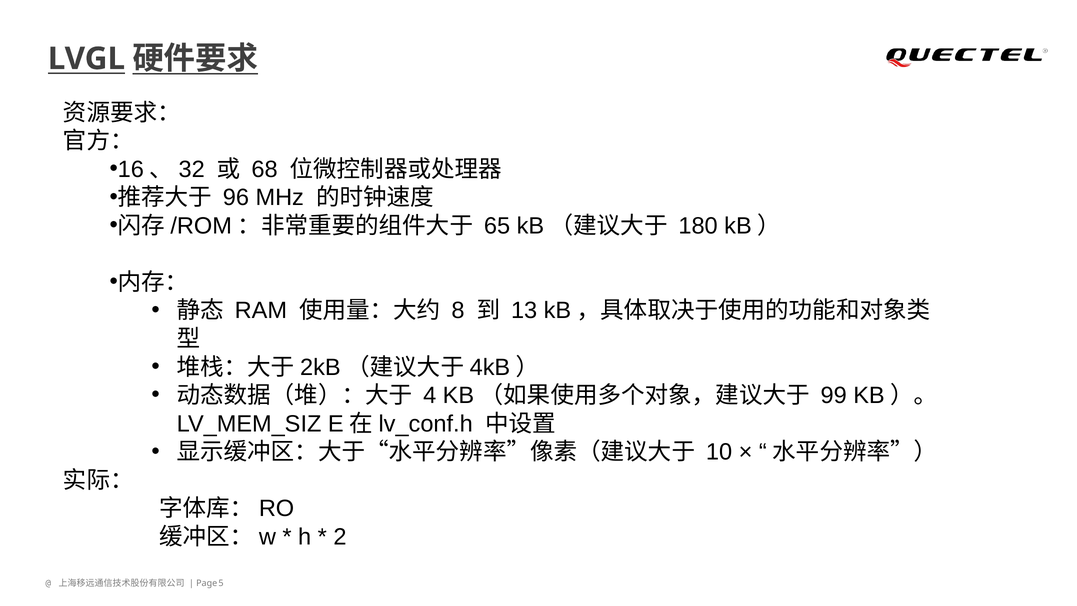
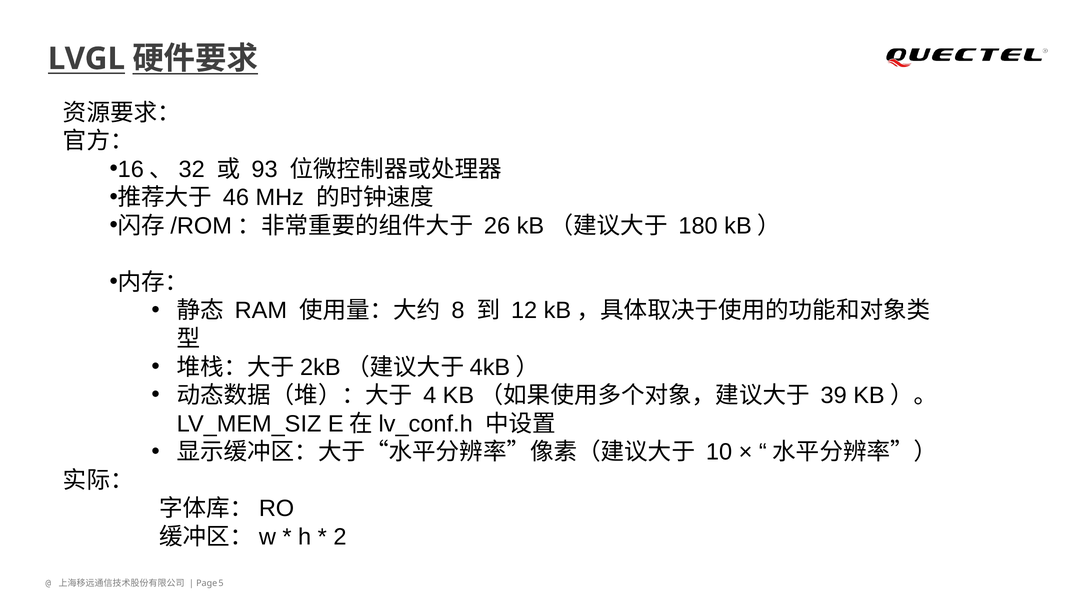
68: 68 -> 93 (265, 169)
96: 96 -> 46 (236, 198)
65: 65 -> 26 (497, 226)
13: 13 -> 12 (524, 311)
99: 99 -> 39 (834, 396)
